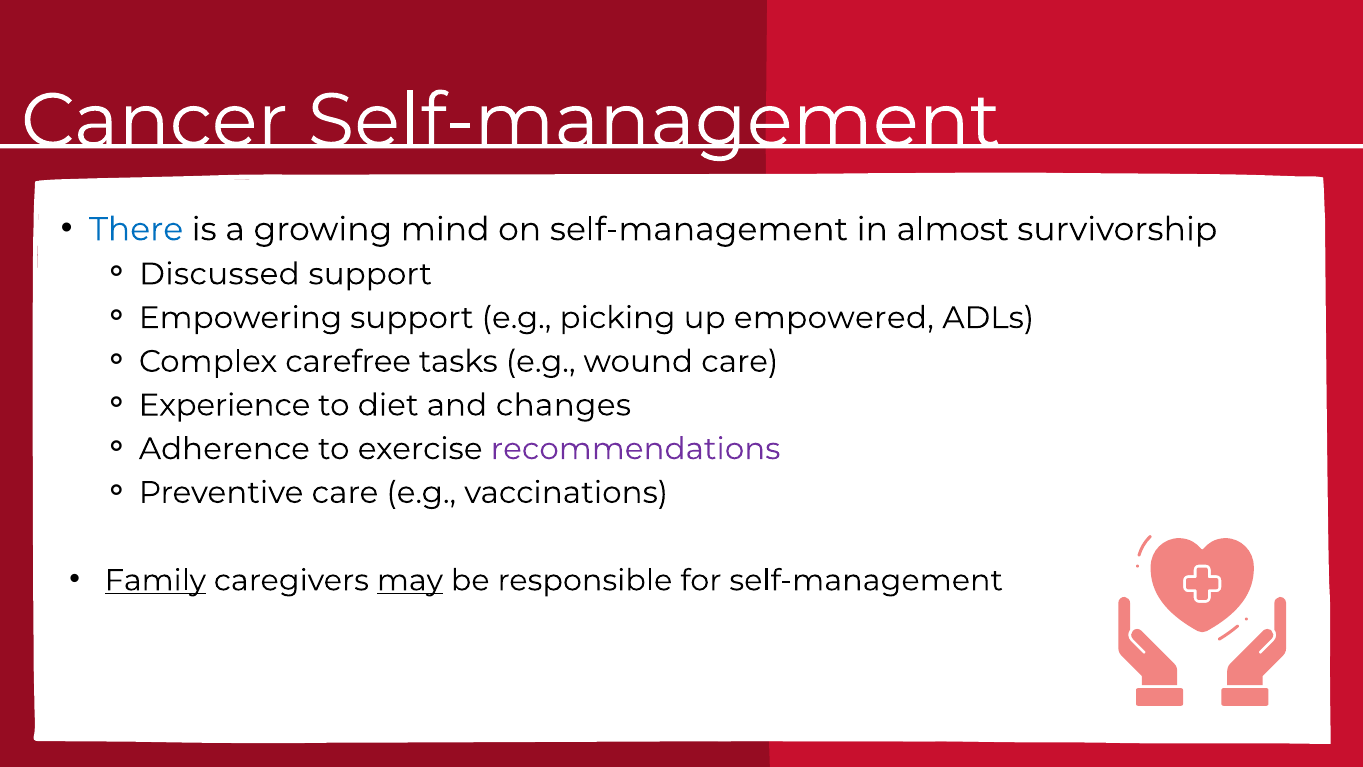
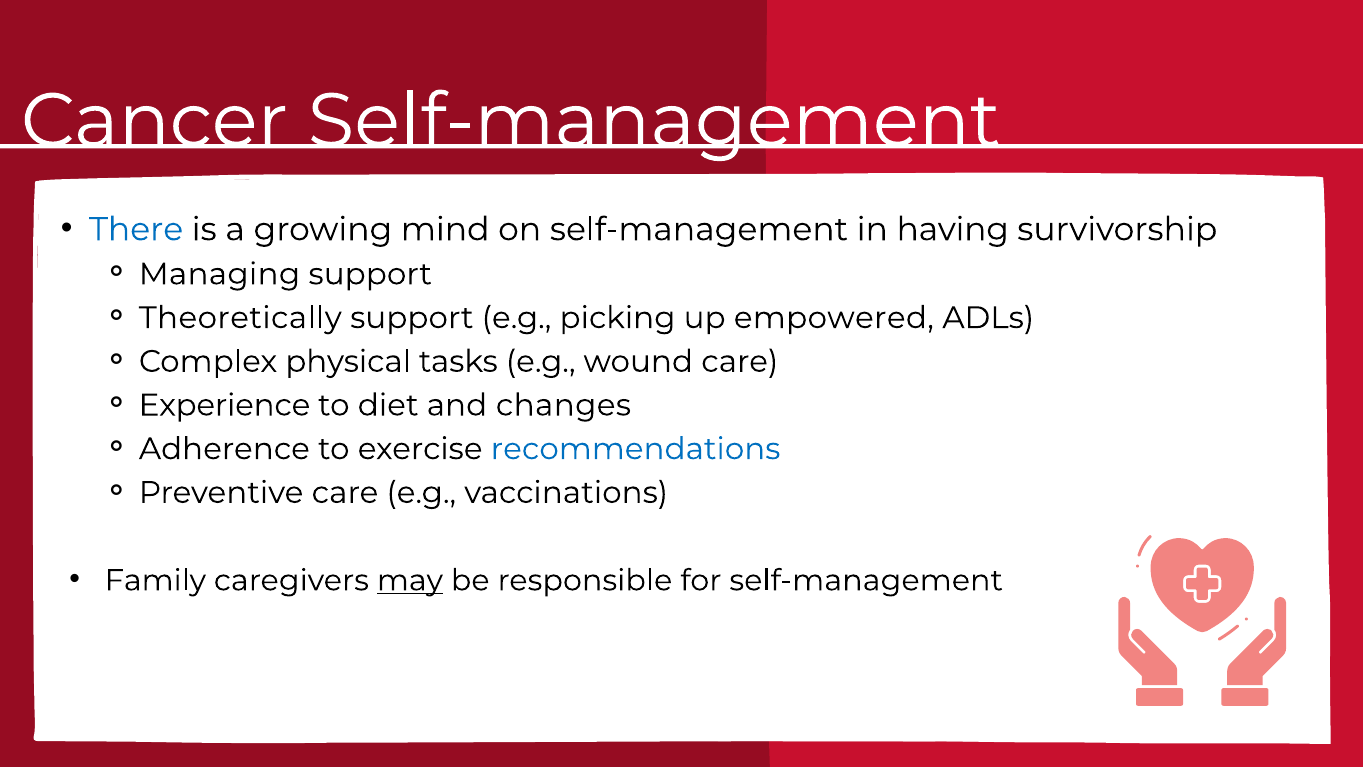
almost: almost -> having (953, 229)
Discussed: Discussed -> Managing (220, 274)
Empowering: Empowering -> Theoretically (240, 318)
carefree: carefree -> physical (348, 361)
recommendations colour: purple -> blue (636, 449)
Family underline: present -> none (155, 580)
